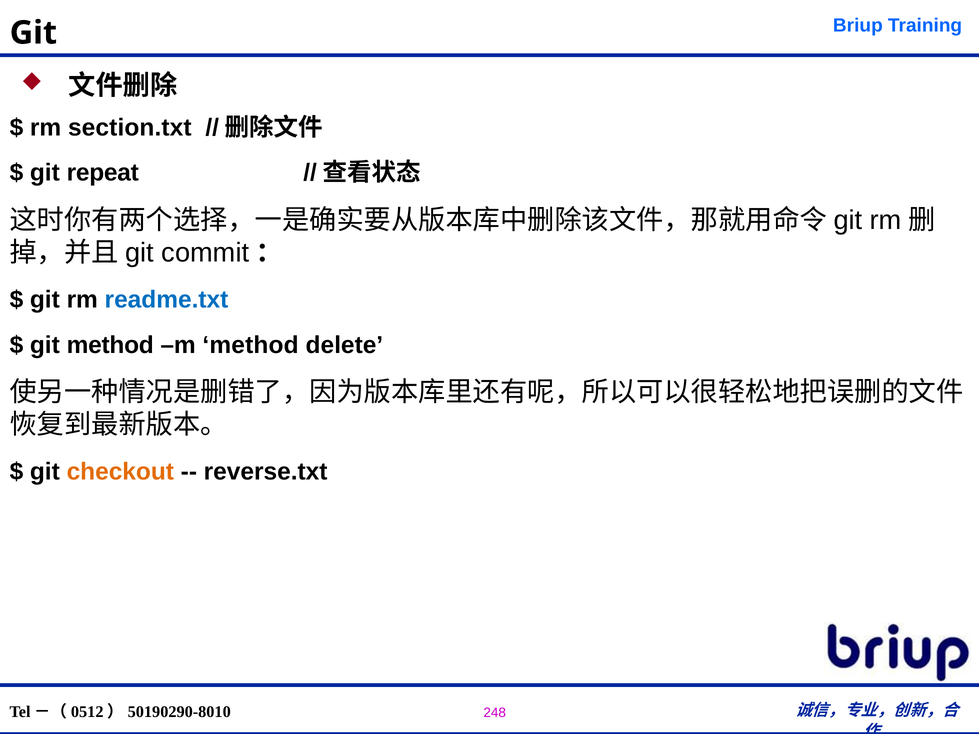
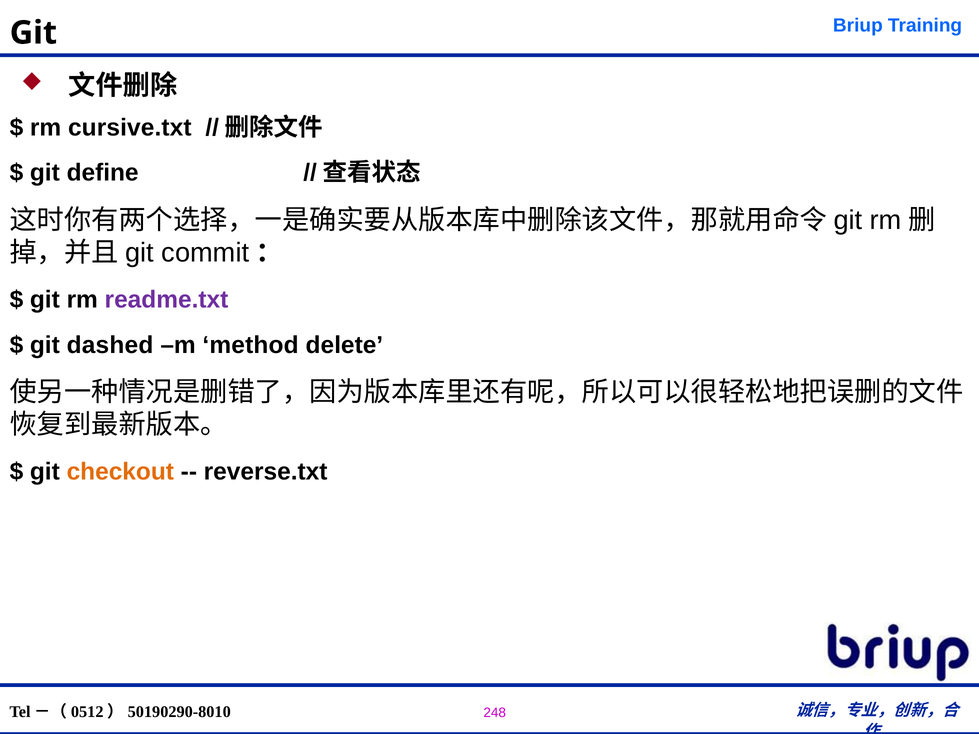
section.txt: section.txt -> cursive.txt (130, 128)
repeat: repeat -> define (103, 173)
readme.txt colour: blue -> purple (166, 300)
git method: method -> dashed (110, 345)
